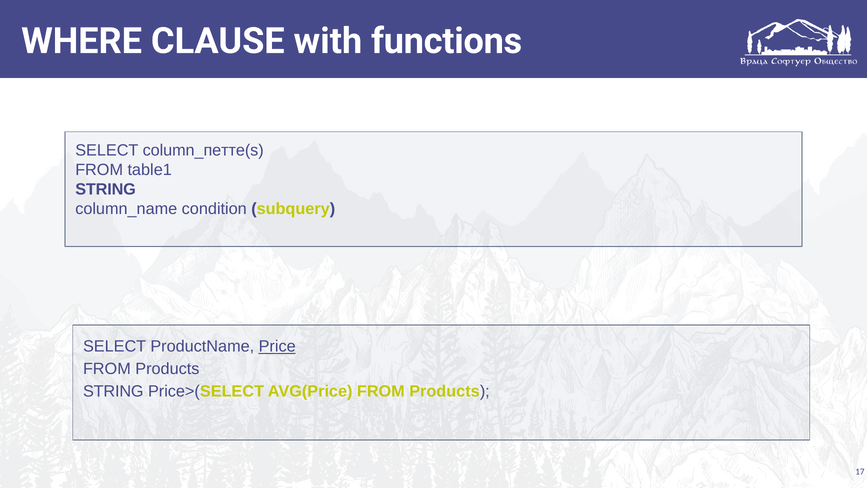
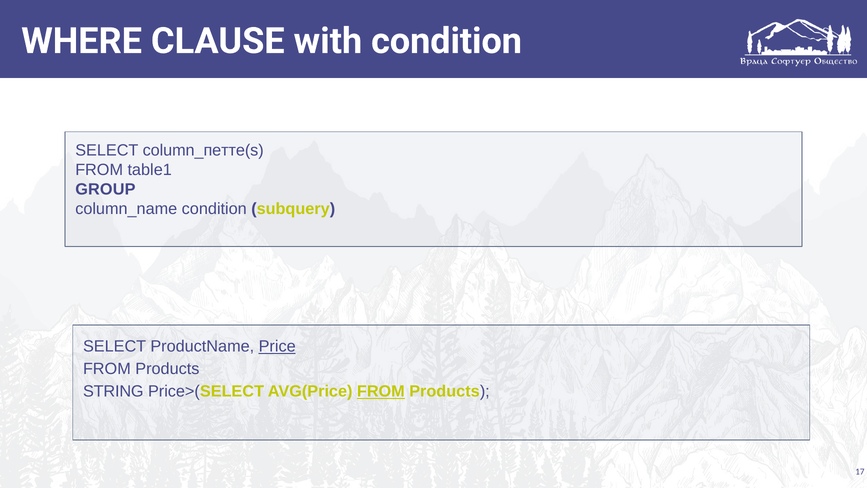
with functions: functions -> condition (447, 41)
STRING: STRING -> GROUP (105, 189)
FROM underline: none -> present (381, 391)
